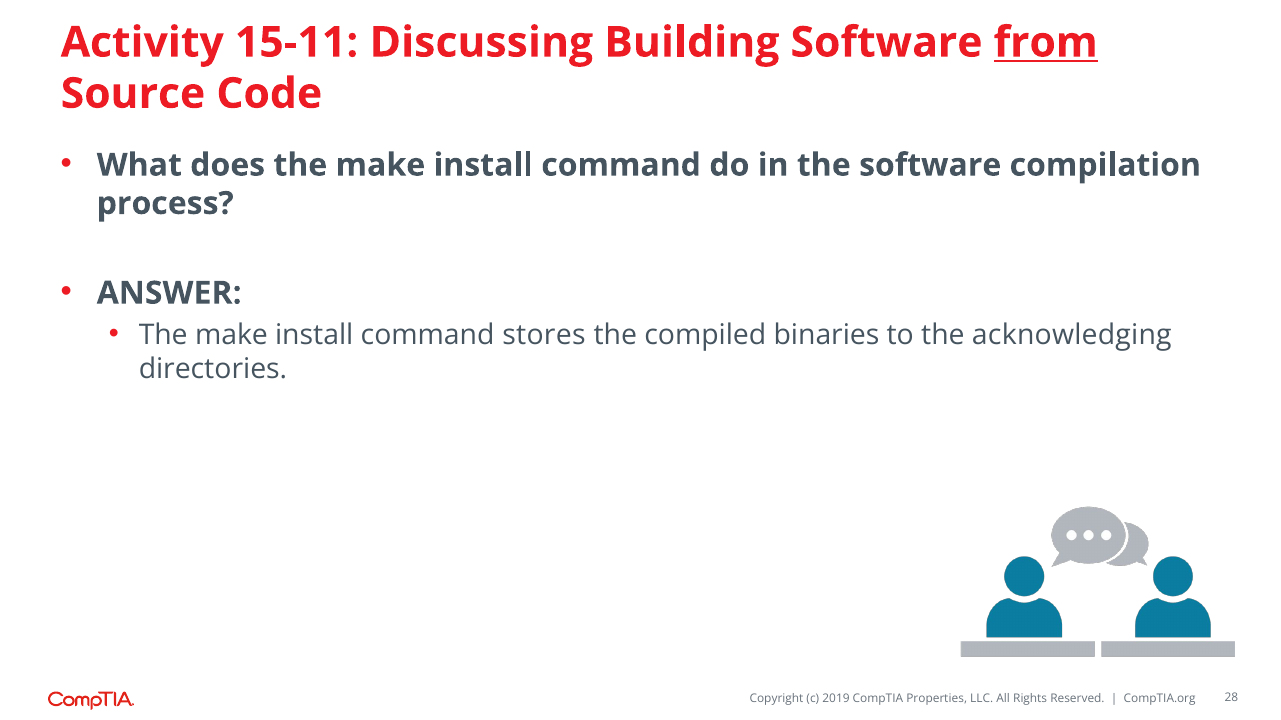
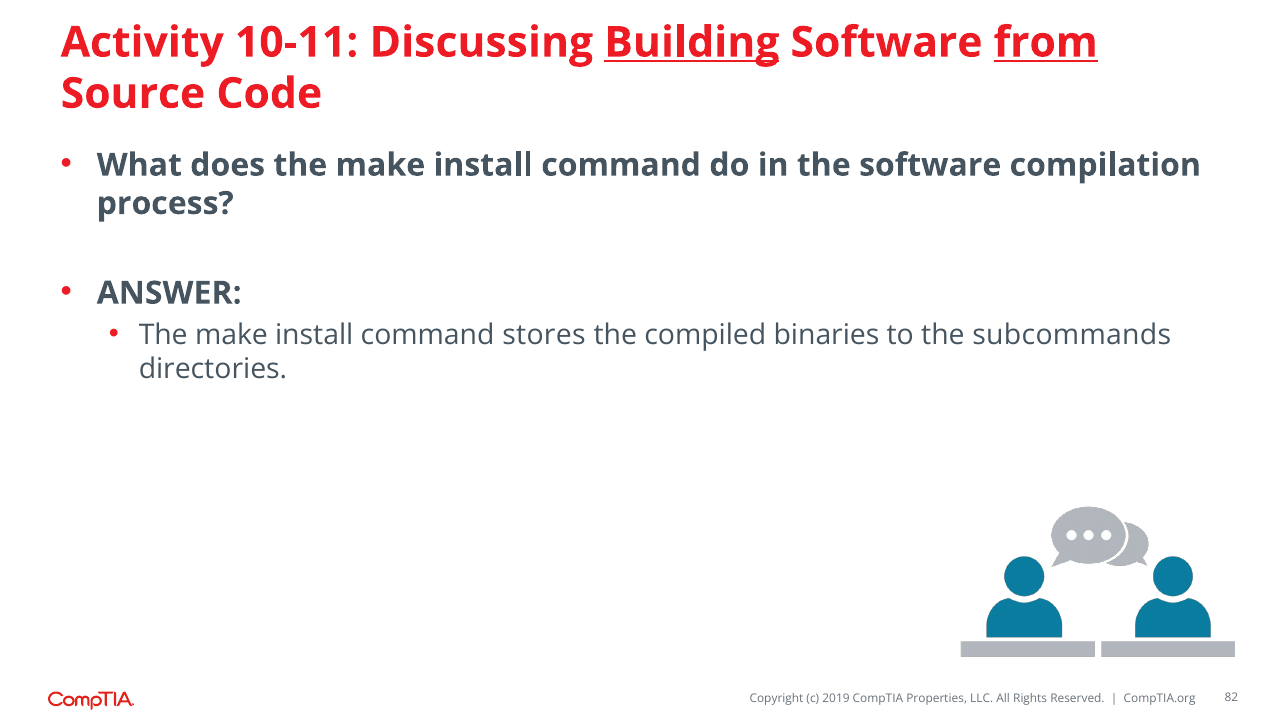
15-11: 15-11 -> 10-11 (297, 43)
Building underline: none -> present (692, 43)
acknowledging: acknowledging -> subcommands (1072, 335)
28: 28 -> 82 (1231, 698)
